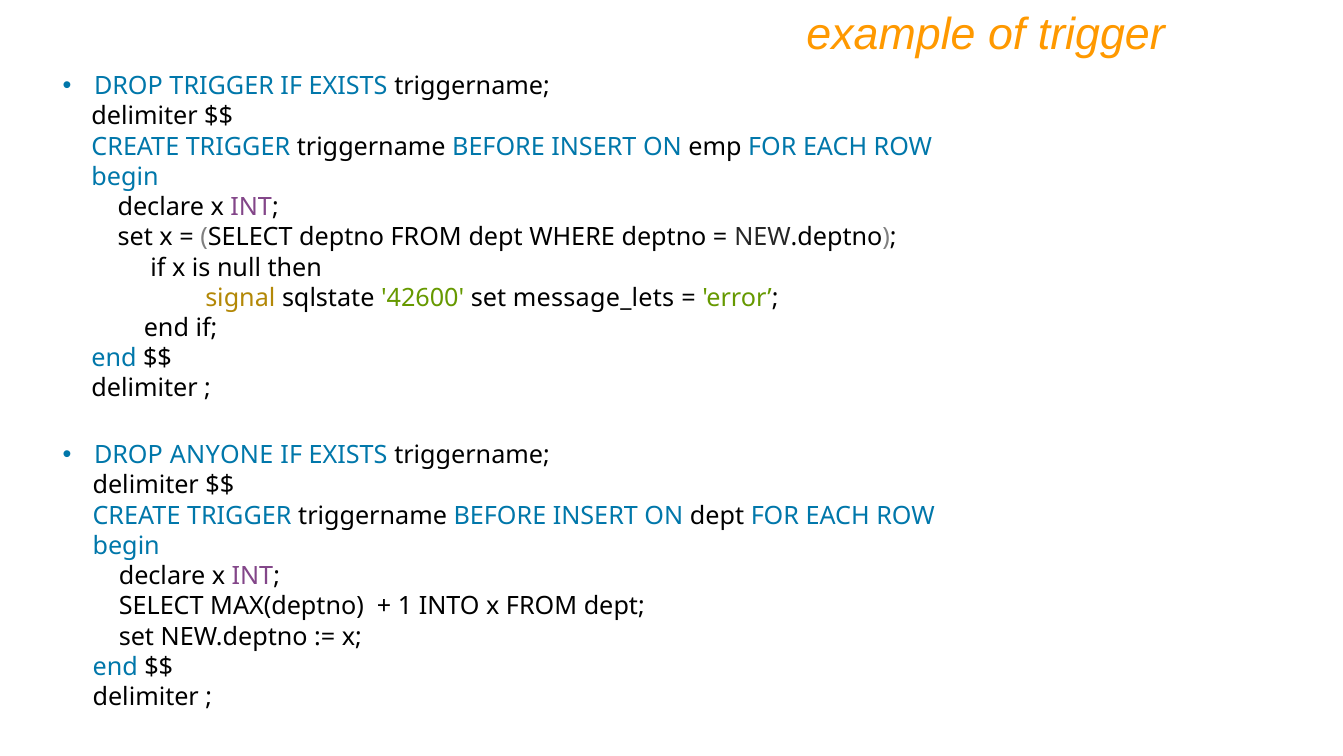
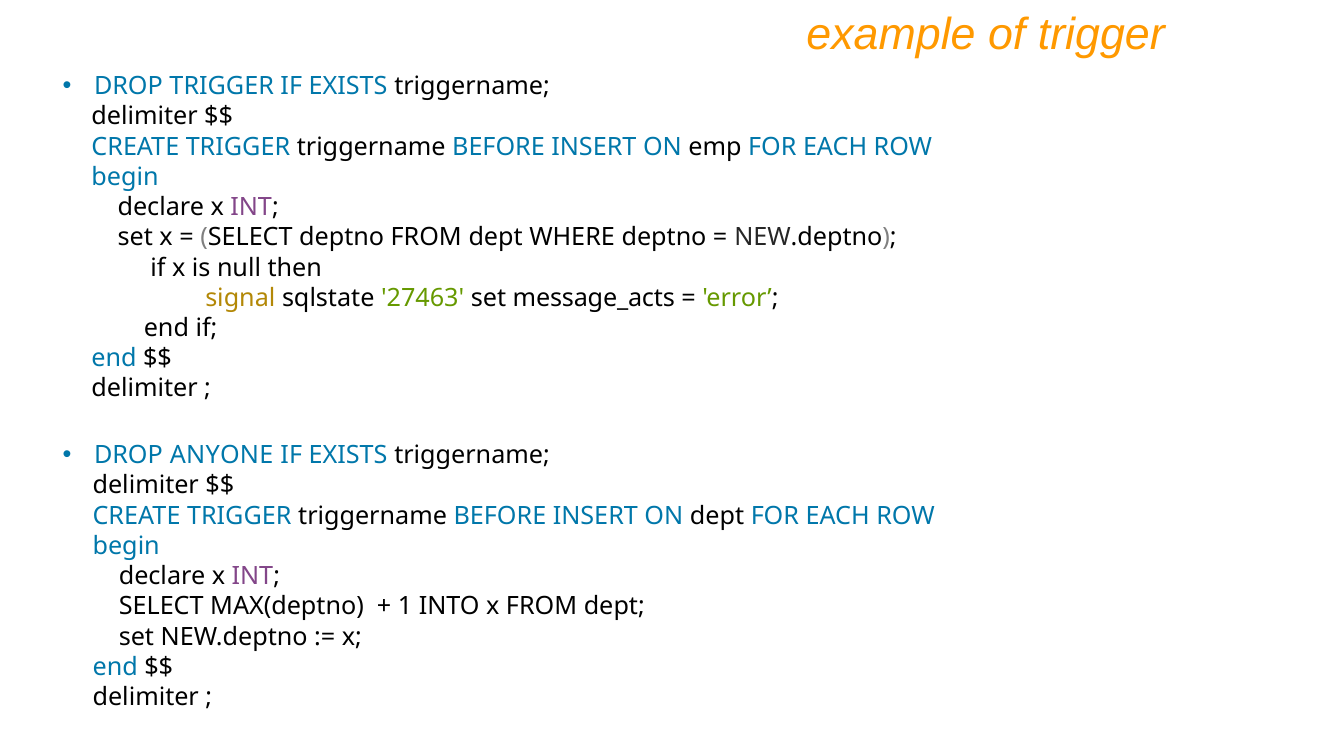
42600: 42600 -> 27463 (423, 298)
message_lets: message_lets -> message_acts (594, 298)
